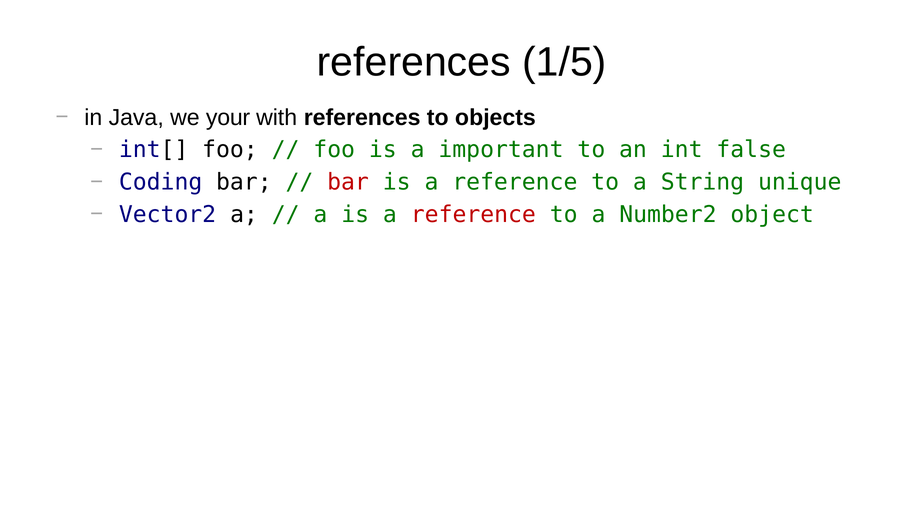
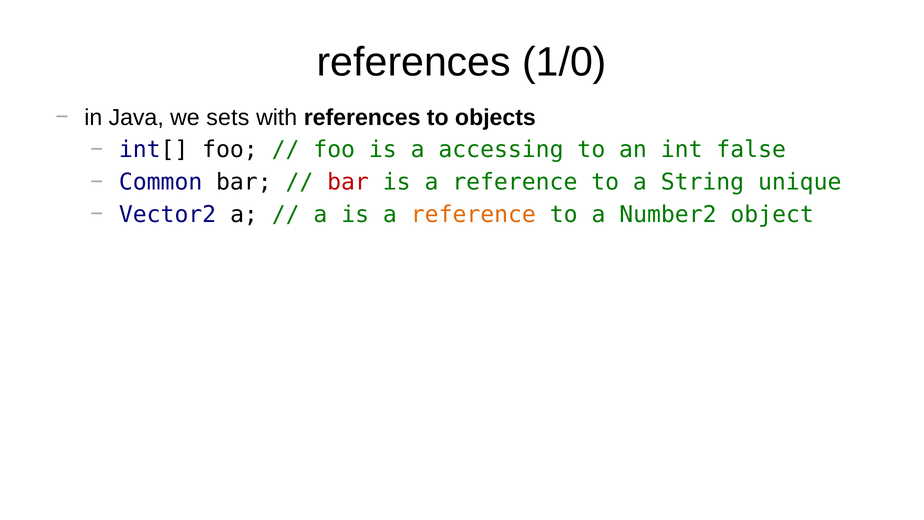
1/5: 1/5 -> 1/0 (564, 62)
your: your -> sets (228, 117)
important: important -> accessing (501, 150)
Coding: Coding -> Common (161, 182)
reference colour: red -> orange (473, 214)
